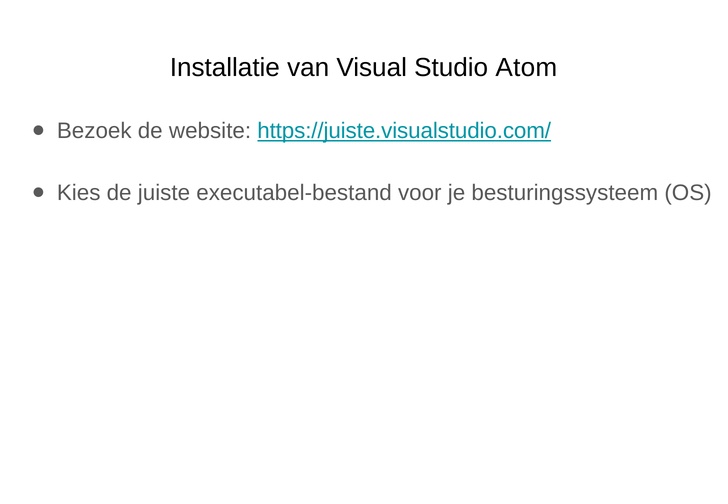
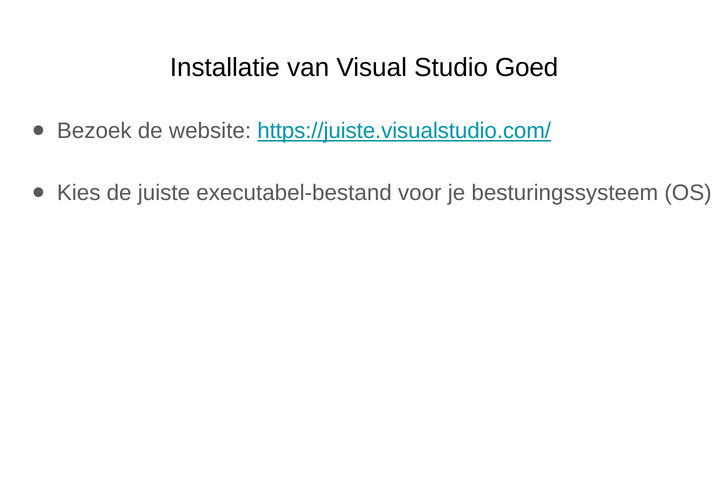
Atom: Atom -> Goed (527, 68)
